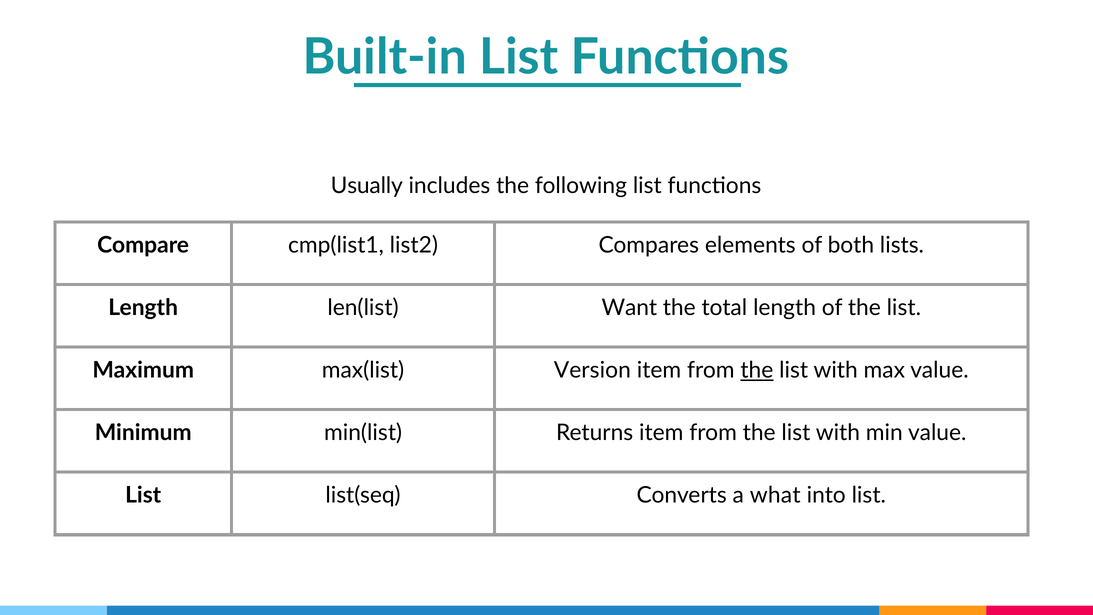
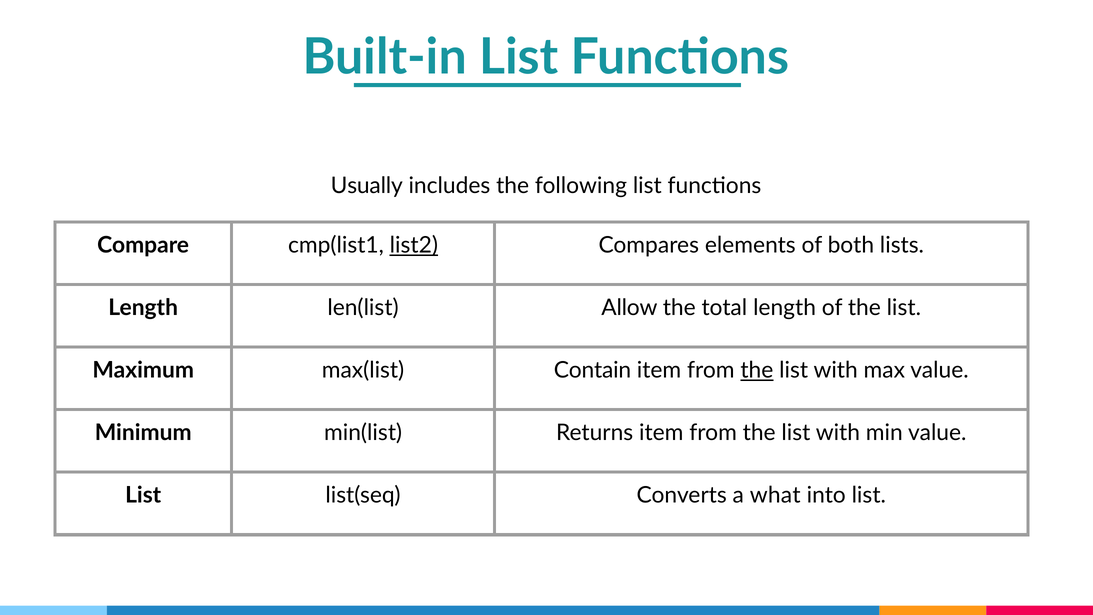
list2 underline: none -> present (414, 245)
Want: Want -> Allow (629, 308)
Version: Version -> Contain (592, 370)
